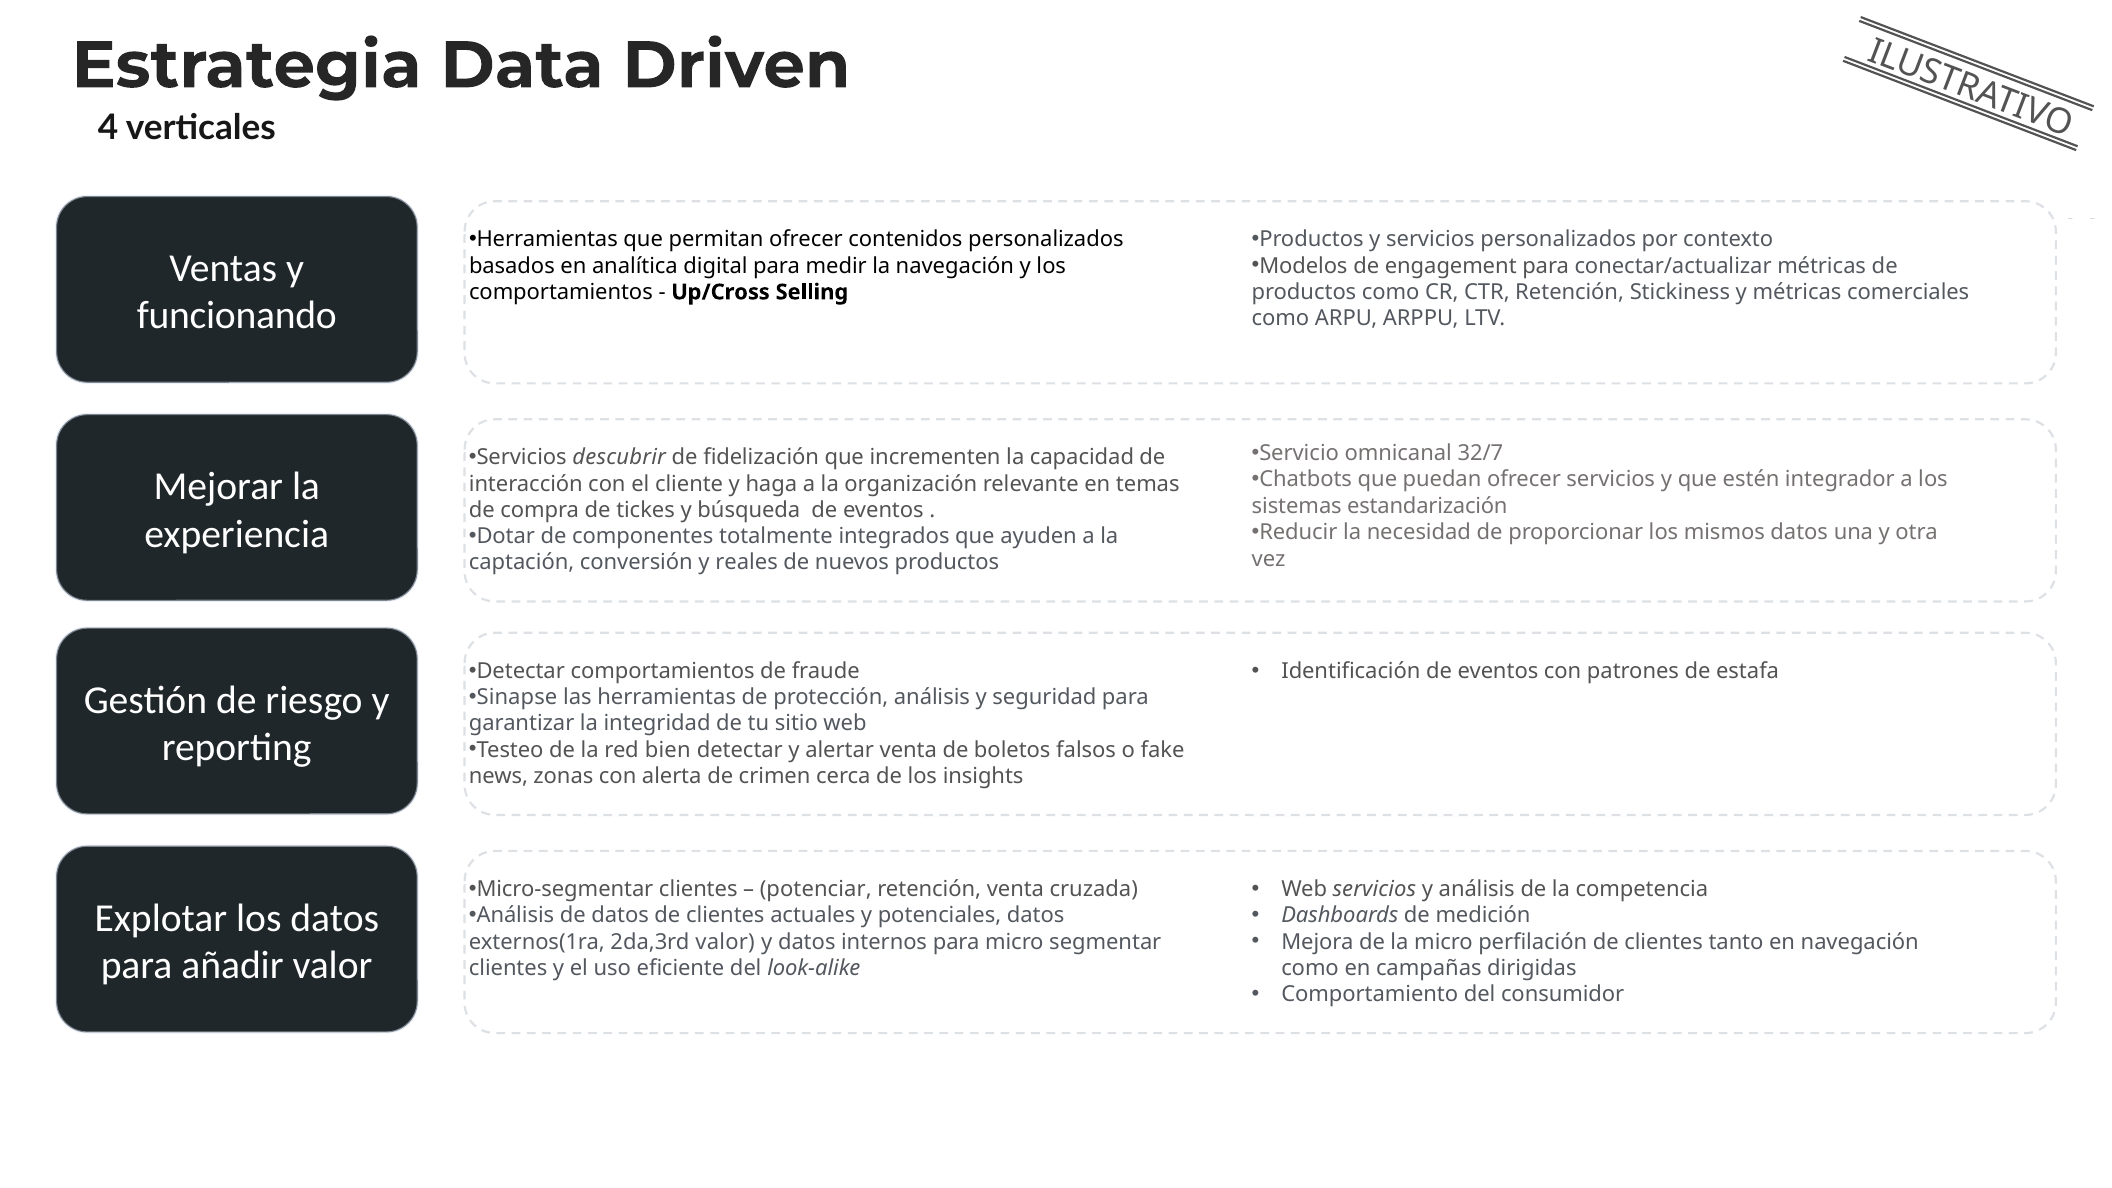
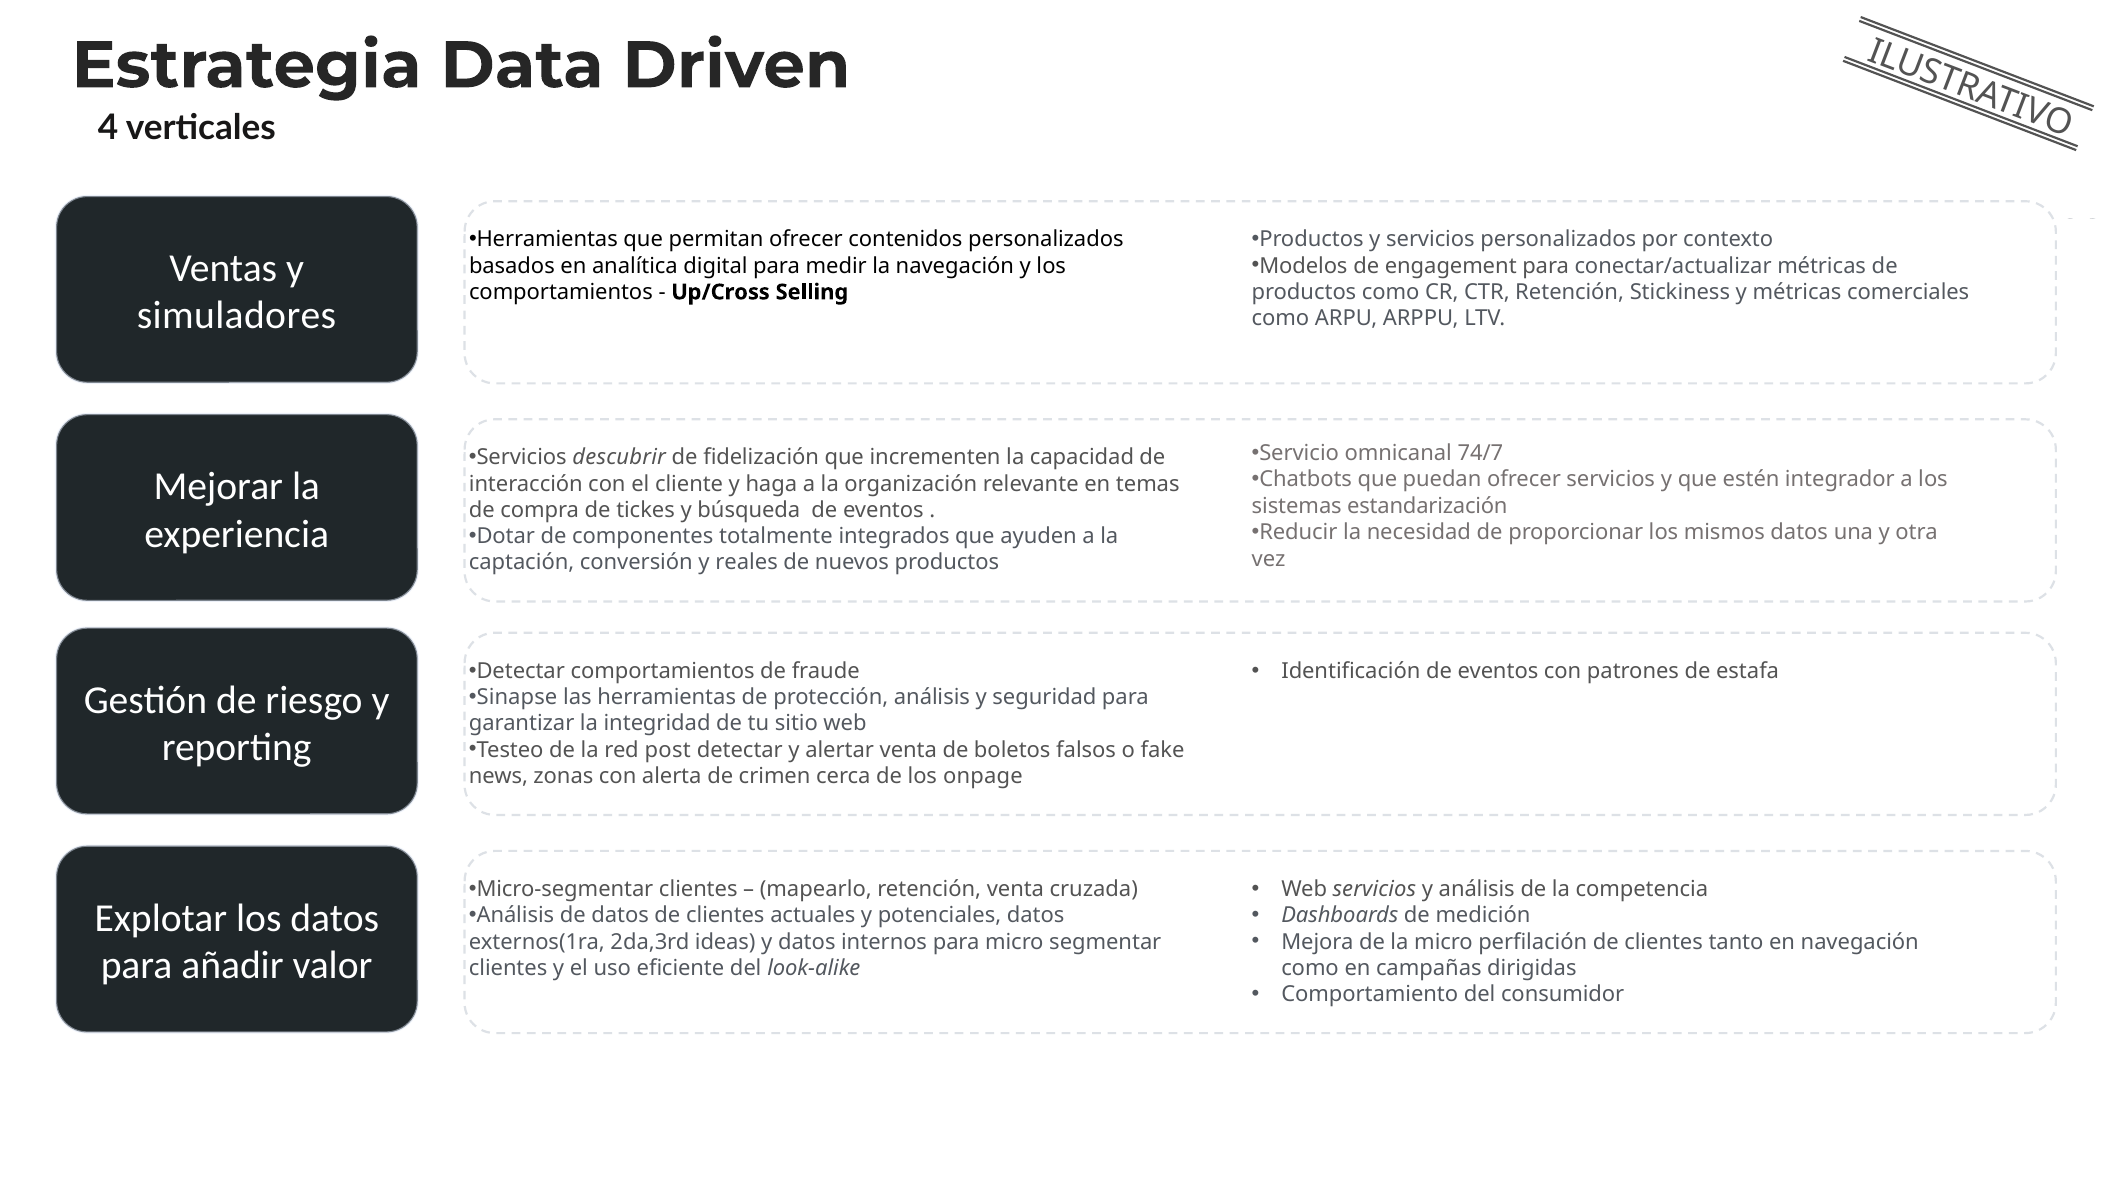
funcionando: funcionando -> simuladores (236, 316)
32/7: 32/7 -> 74/7 (1480, 453)
bien: bien -> post (668, 750)
insights: insights -> onpage (983, 776)
potenciar: potenciar -> mapearlo (816, 889)
2da,3rd valor: valor -> ideas (725, 942)
